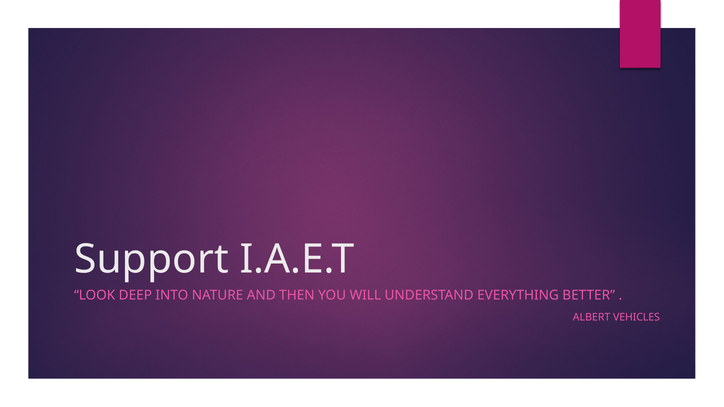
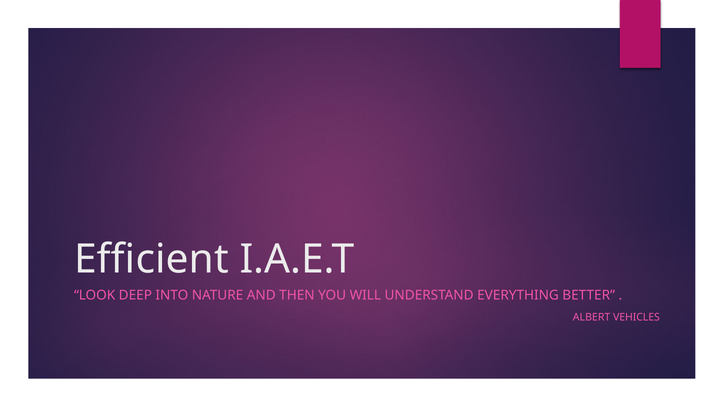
Support: Support -> Efficient (151, 259)
